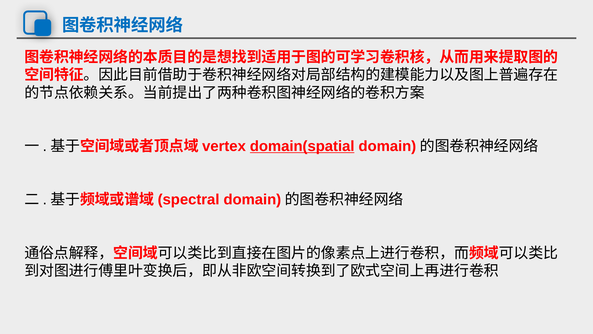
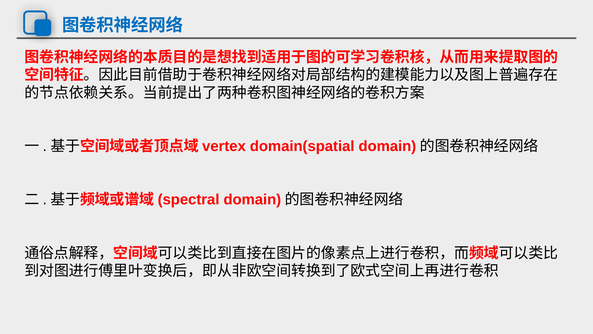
domain(spatial underline: present -> none (302, 146)
